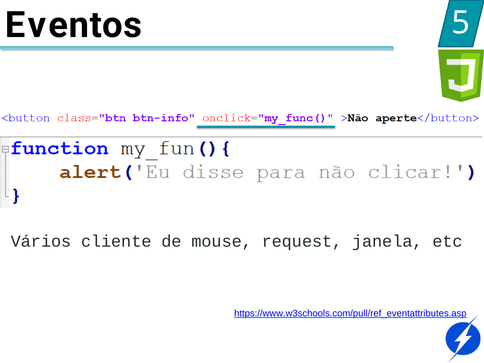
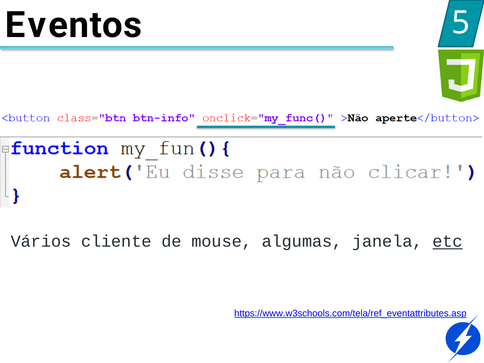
request: request -> algumas (302, 241)
etc underline: none -> present (448, 241)
https://www.w3schools.com/pull/ref_eventattributes.asp: https://www.w3schools.com/pull/ref_eventattributes.asp -> https://www.w3schools.com/tela/ref_eventattributes.asp (350, 313)
